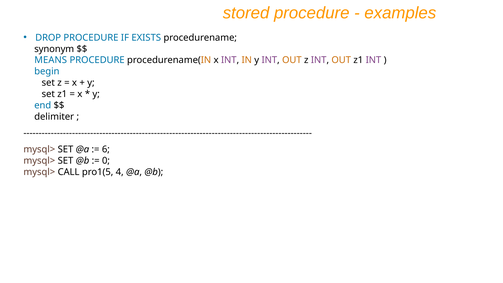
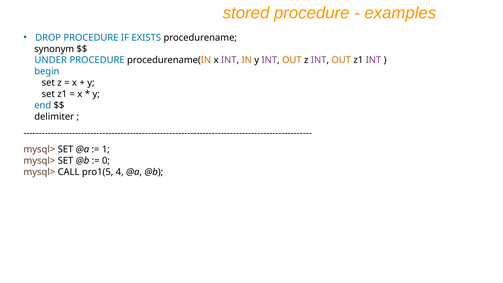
MEANS: MEANS -> UNDER (51, 60)
6: 6 -> 1 (106, 149)
